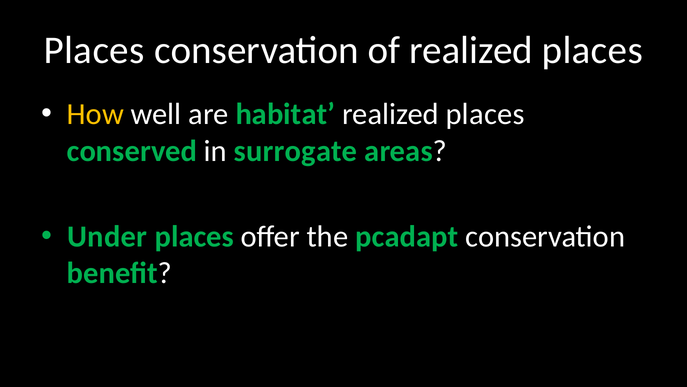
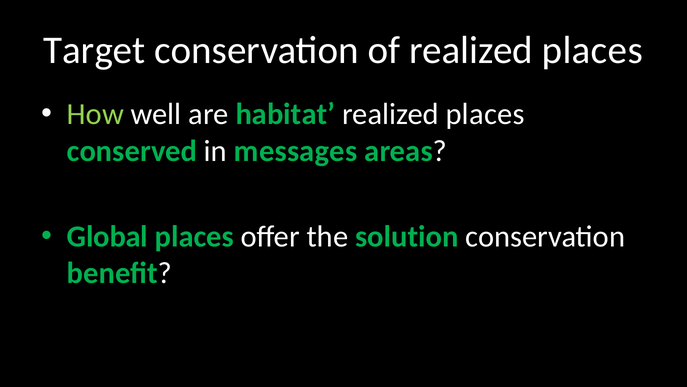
Places: Places -> Target (94, 50)
How colour: yellow -> light green (95, 114)
surrogate: surrogate -> messages (296, 151)
Under: Under -> Global (107, 236)
pcadapt: pcadapt -> solution (407, 236)
